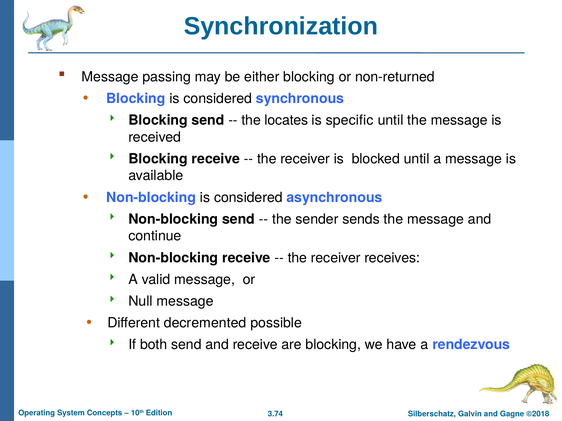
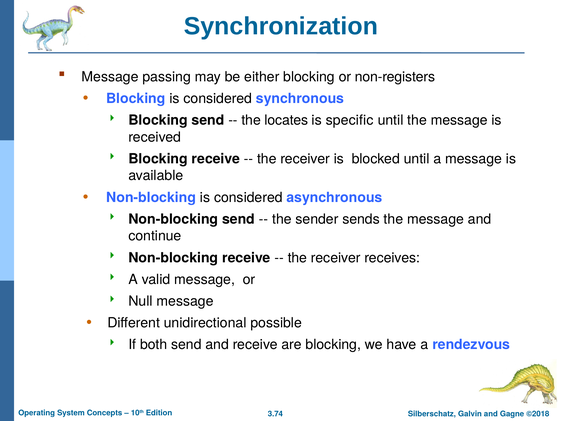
non-returned: non-returned -> non-registers (395, 77)
decremented: decremented -> unidirectional (205, 323)
